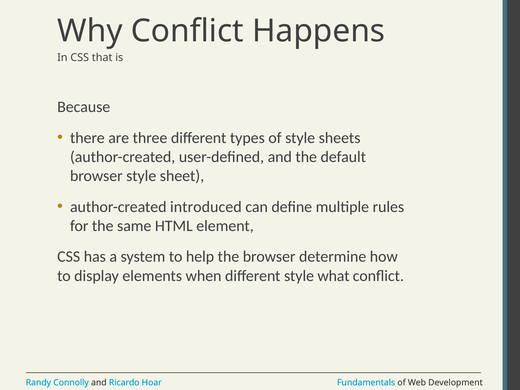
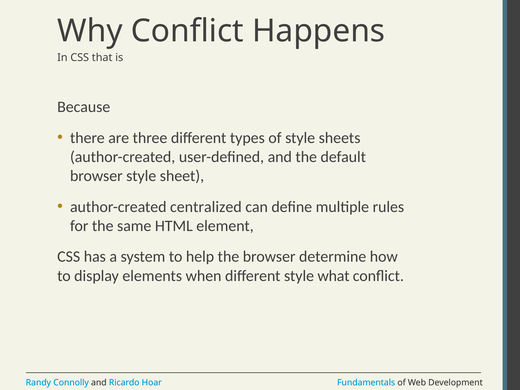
introduced: introduced -> centralized (206, 207)
